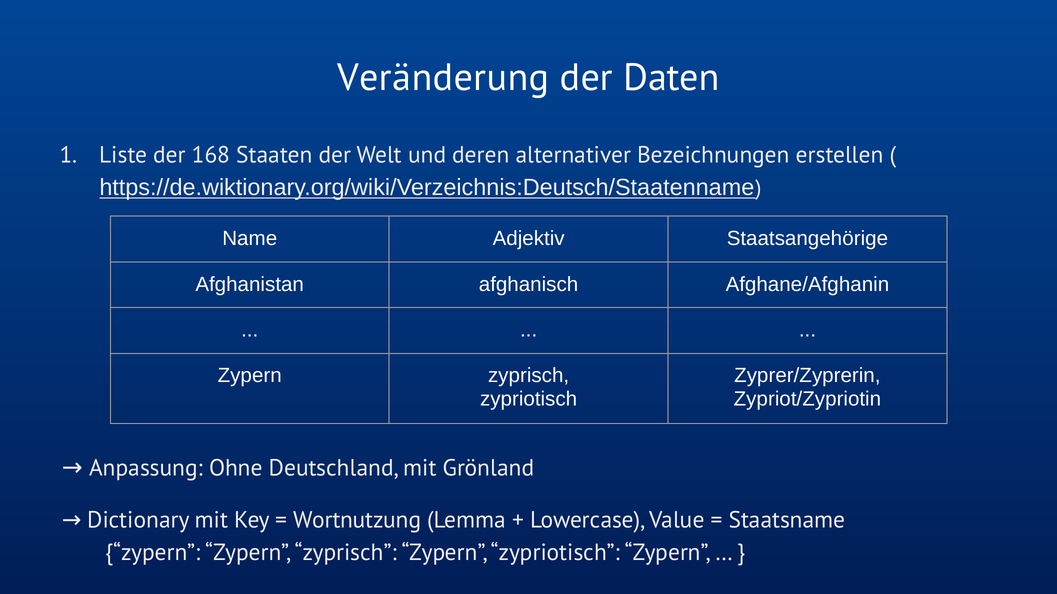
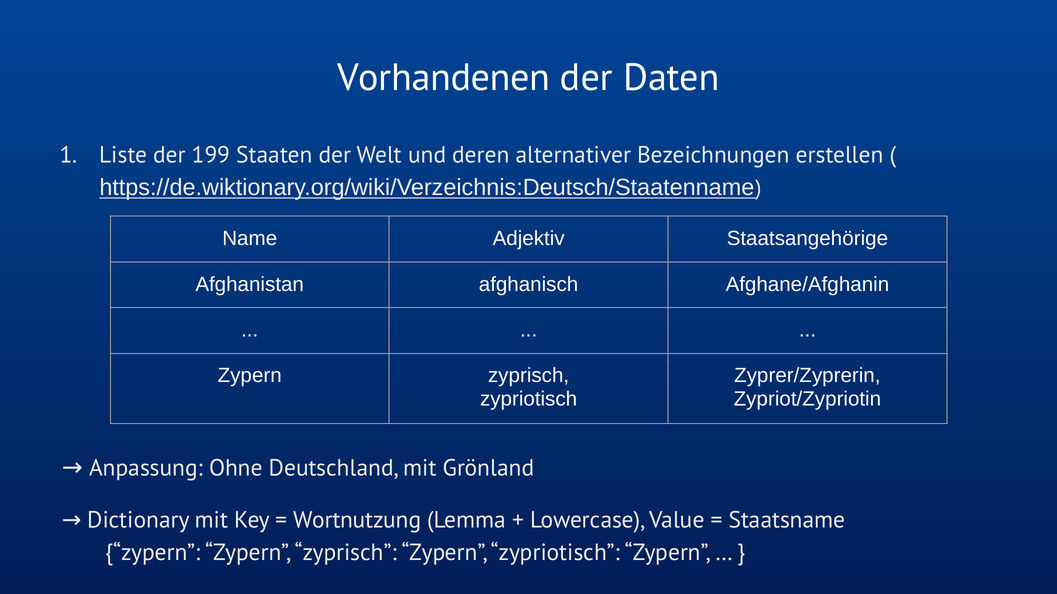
Veränderung: Veränderung -> Vorhandenen (444, 78)
168: 168 -> 199 (211, 155)
